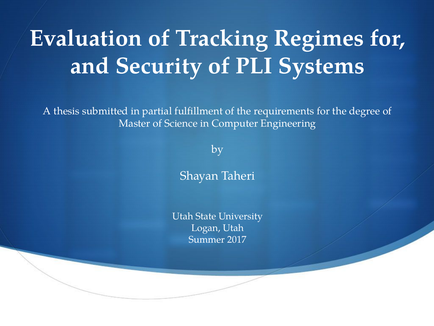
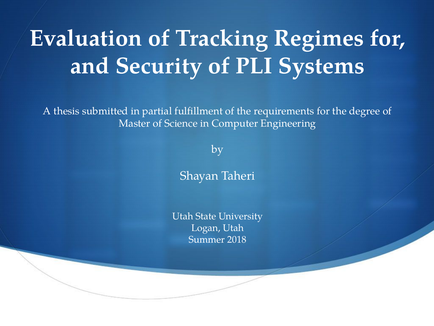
2017: 2017 -> 2018 (237, 239)
